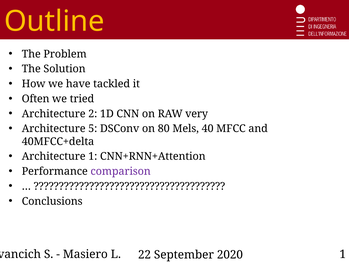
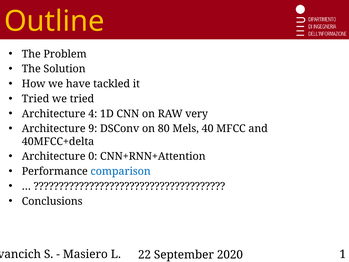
Often: Often -> Tried (36, 99)
2: 2 -> 4 (93, 114)
5: 5 -> 9 (93, 129)
Architecture 1: 1 -> 0 (93, 156)
comparison colour: purple -> blue (121, 171)
